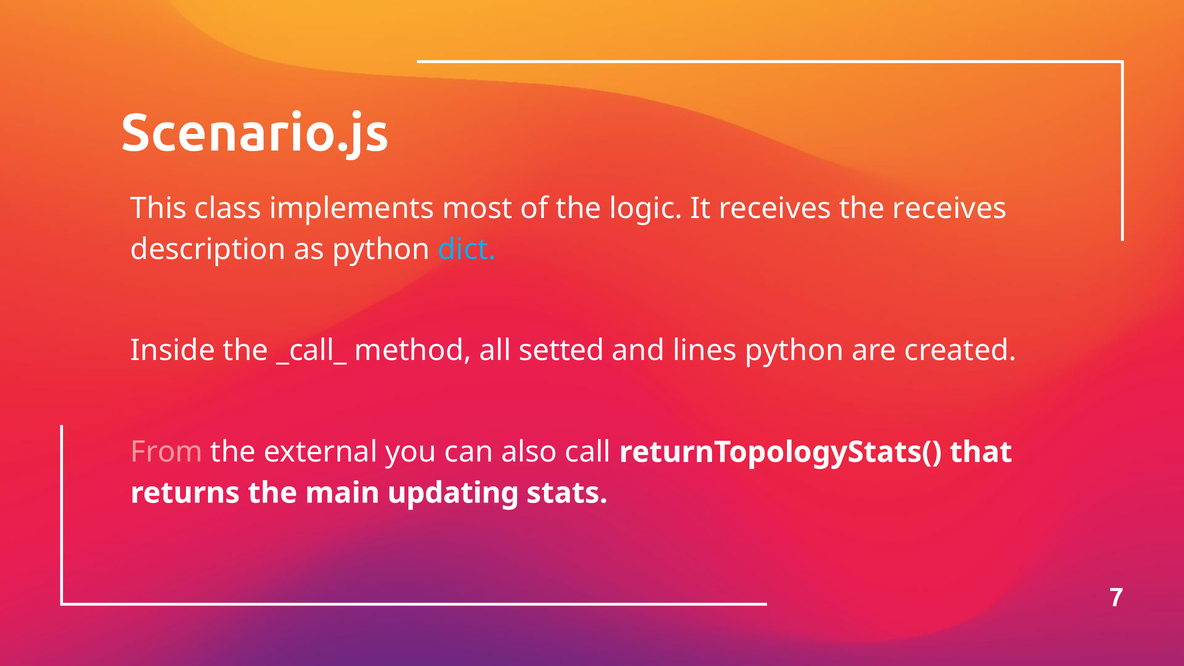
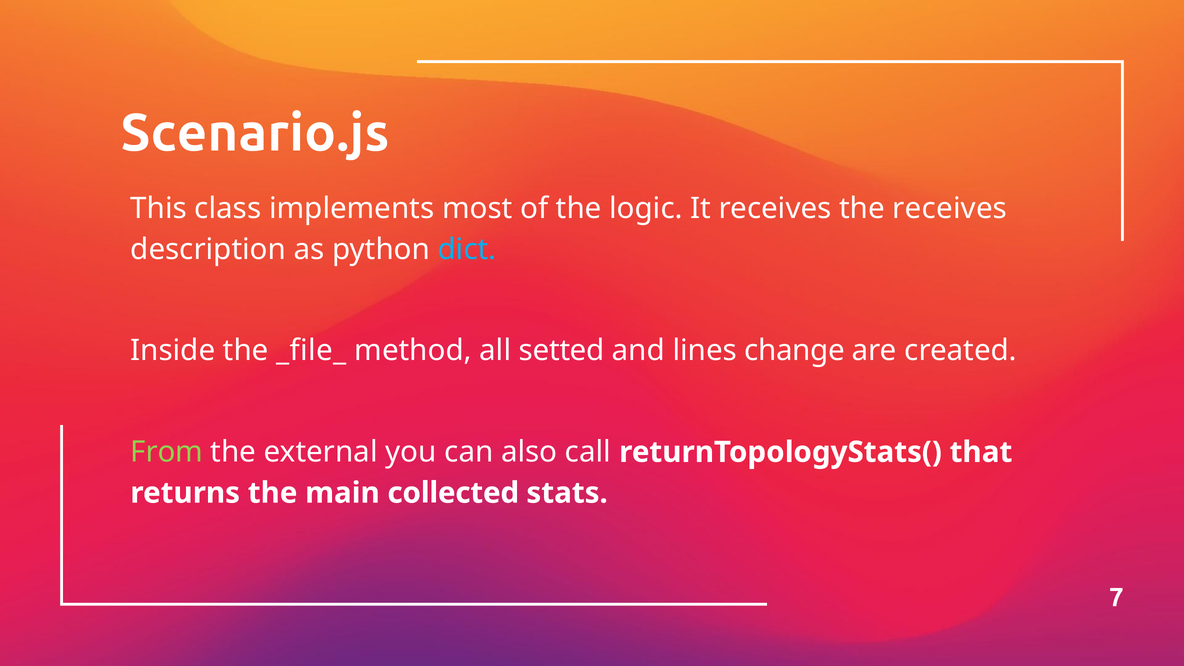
_call_: _call_ -> _file_ (311, 351)
lines python: python -> change (795, 351)
From colour: pink -> light green (167, 452)
updating: updating -> collected (453, 493)
